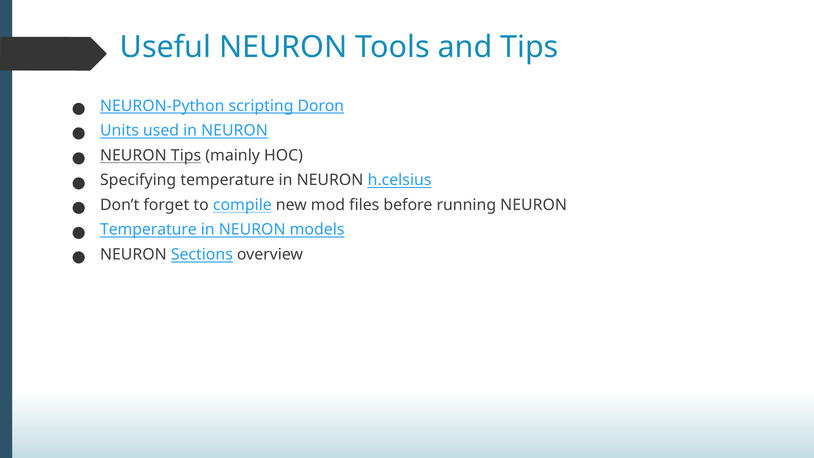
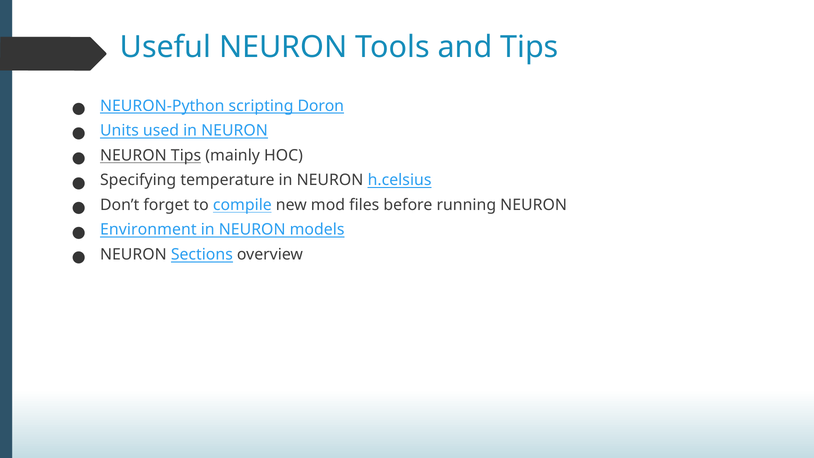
Temperature: Temperature -> Environment (148, 230)
